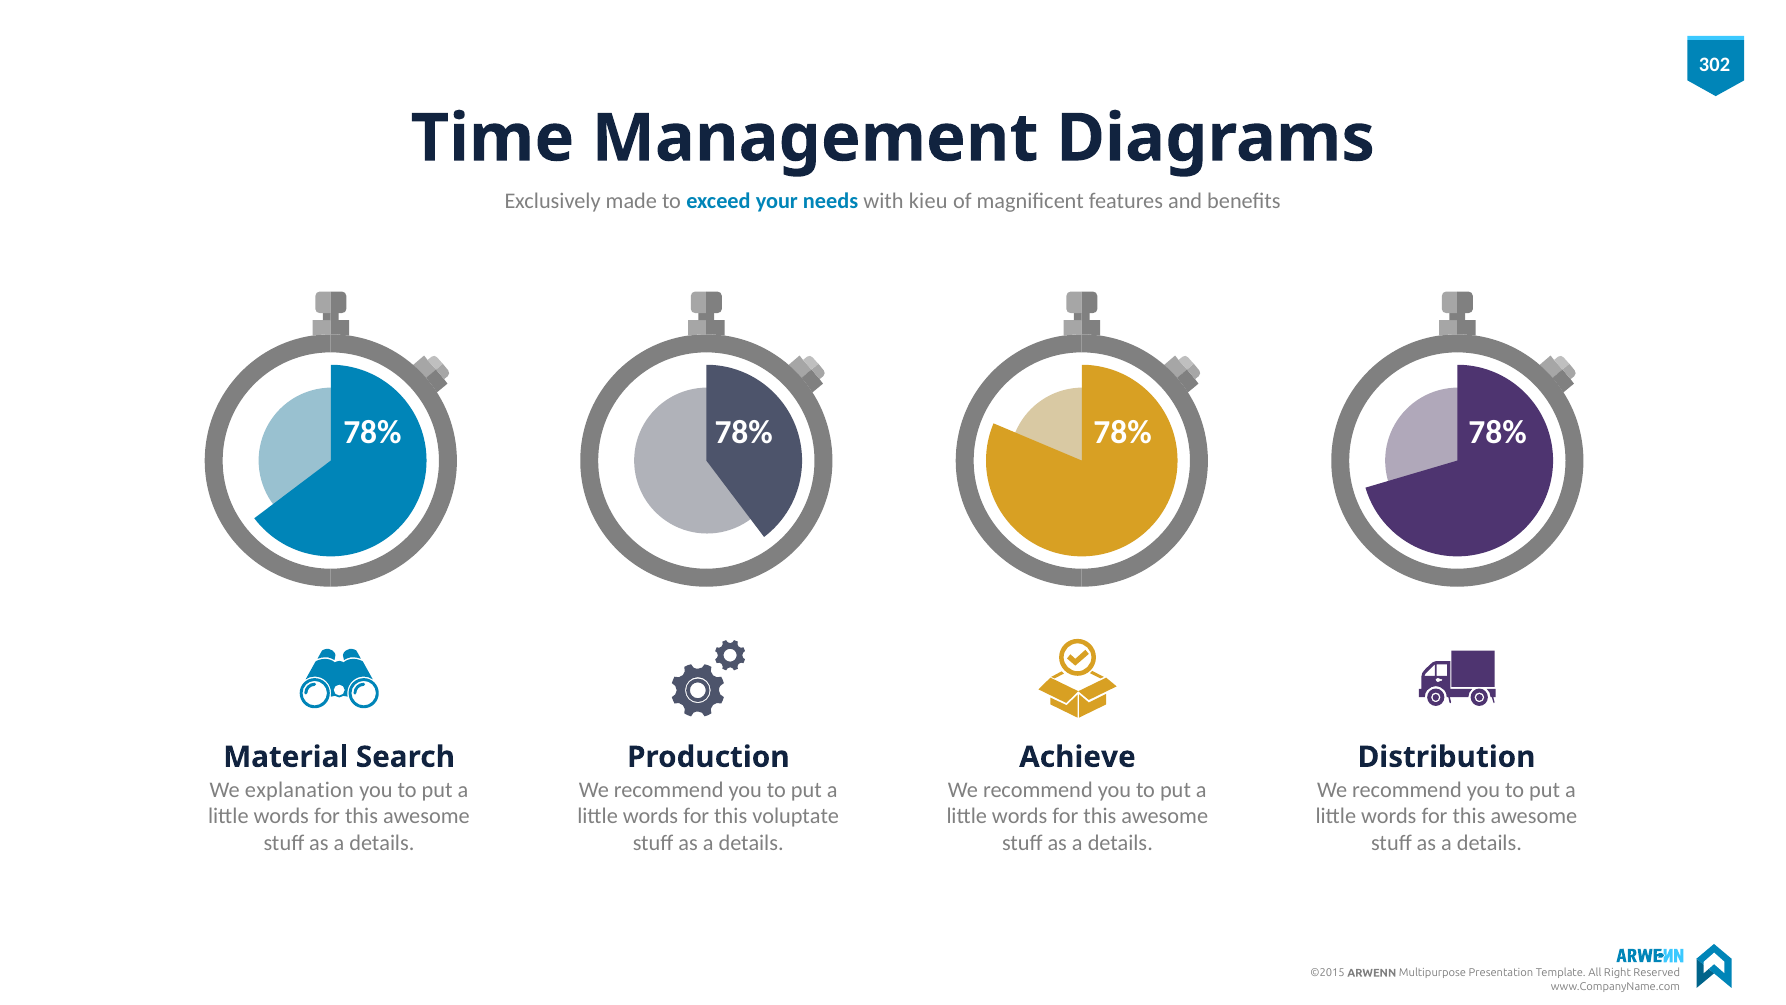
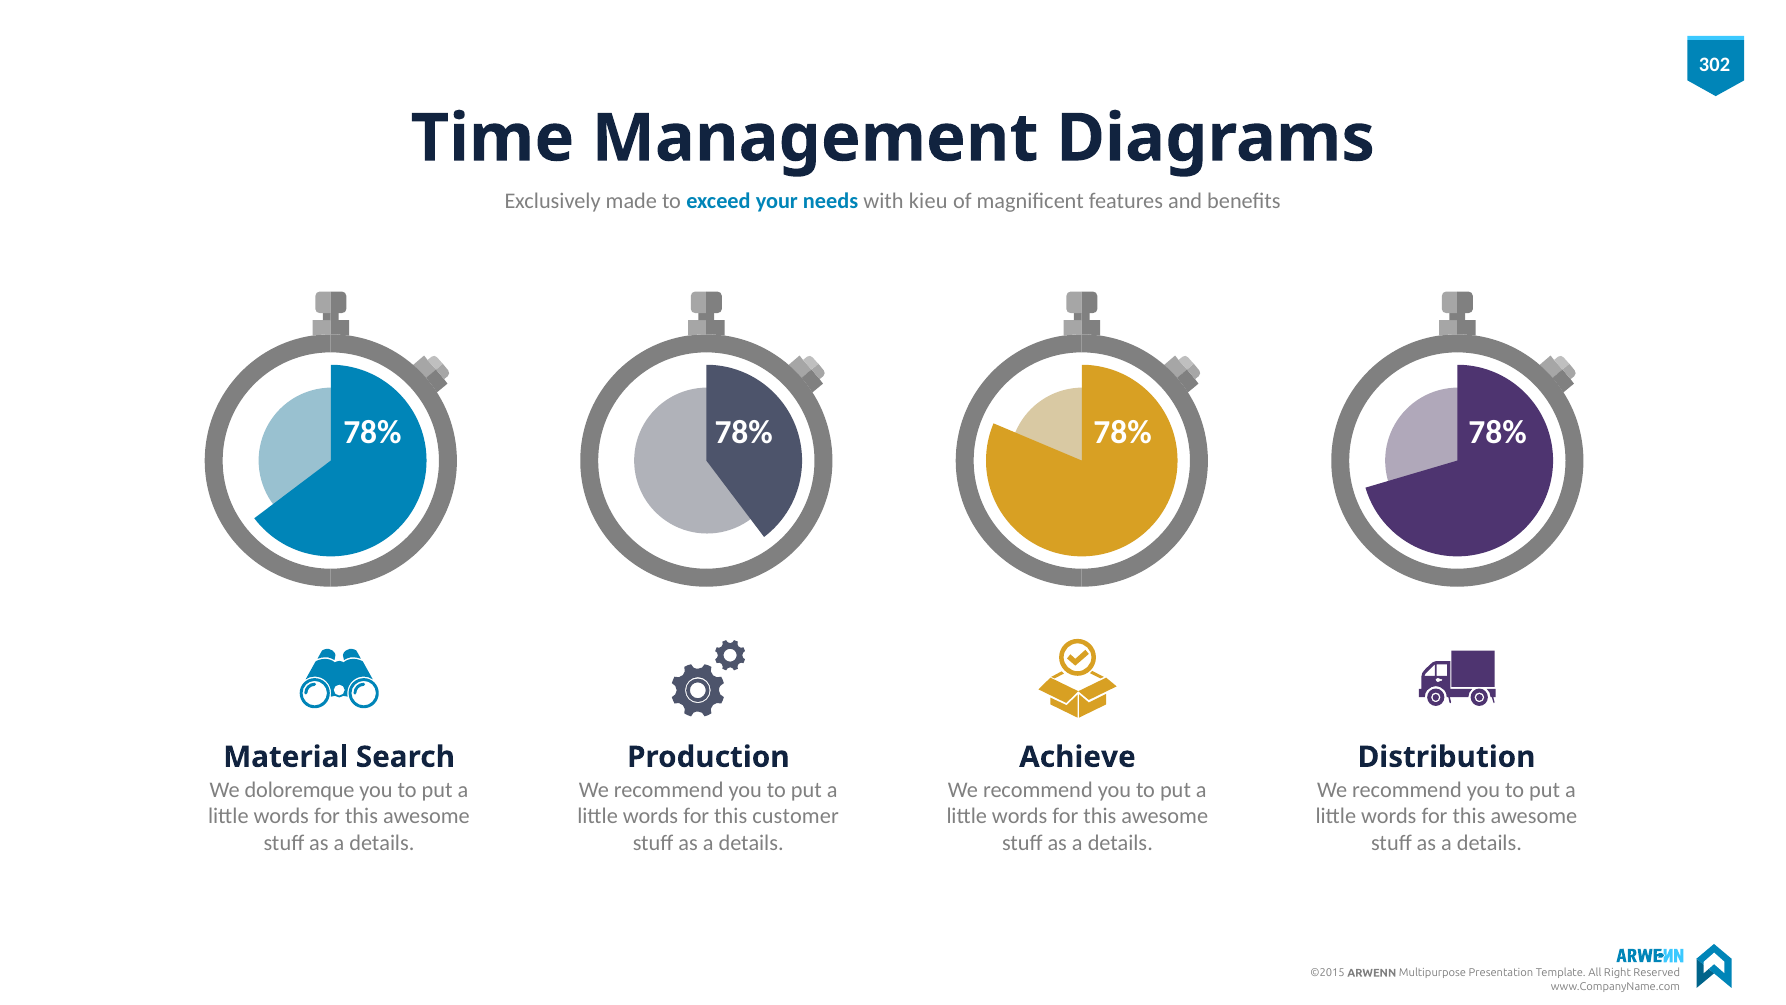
explanation: explanation -> doloremque (300, 789)
voluptate: voluptate -> customer (796, 816)
